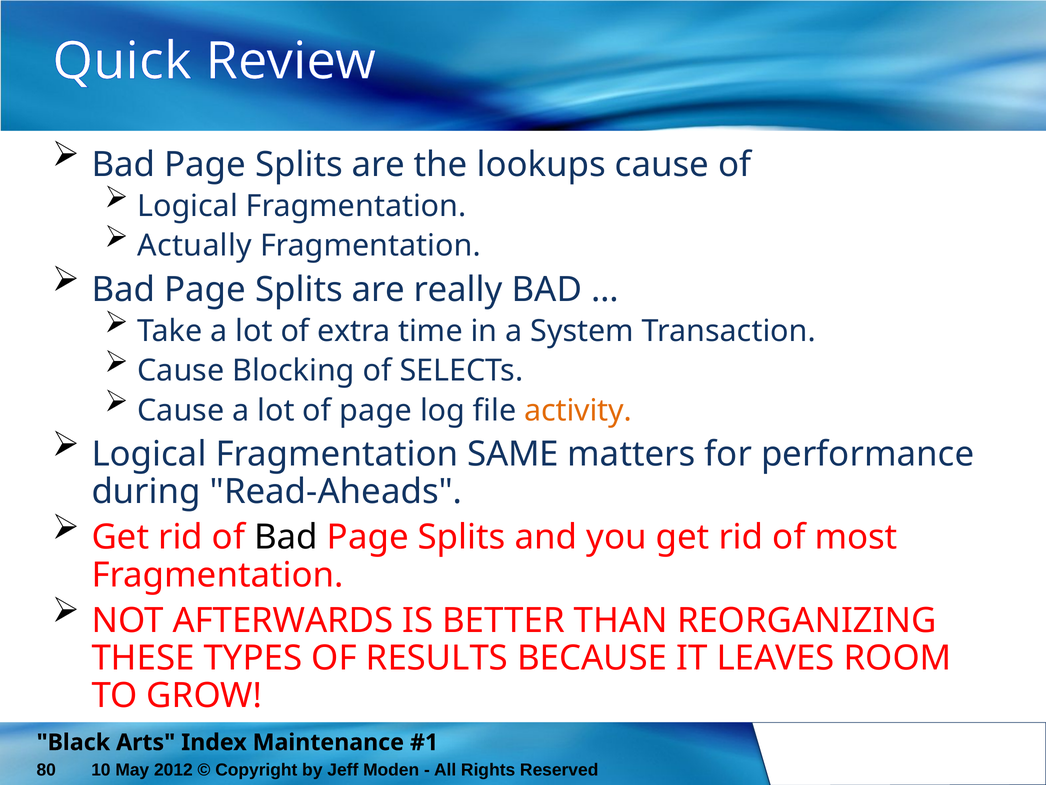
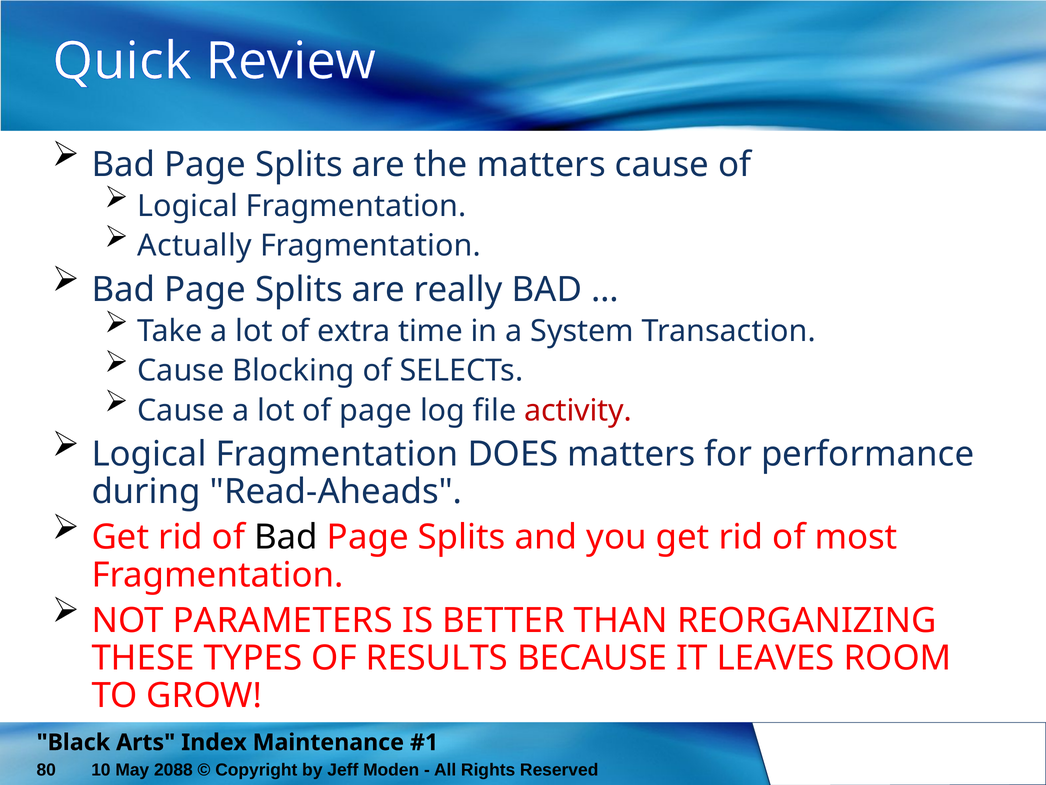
the lookups: lookups -> matters (541, 165)
activity colour: orange -> red (578, 410)
SAME: SAME -> DOES (513, 454)
AFTERWARDS: AFTERWARDS -> PARAMETERS (283, 620)
2012: 2012 -> 2088 (173, 769)
